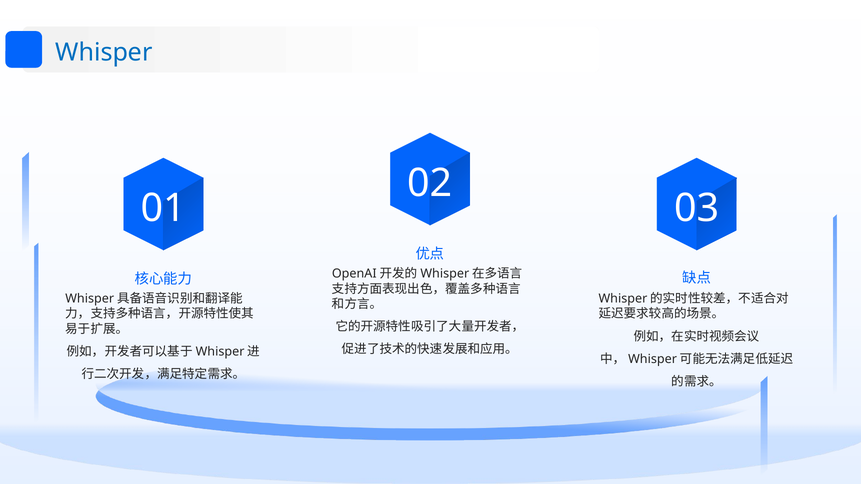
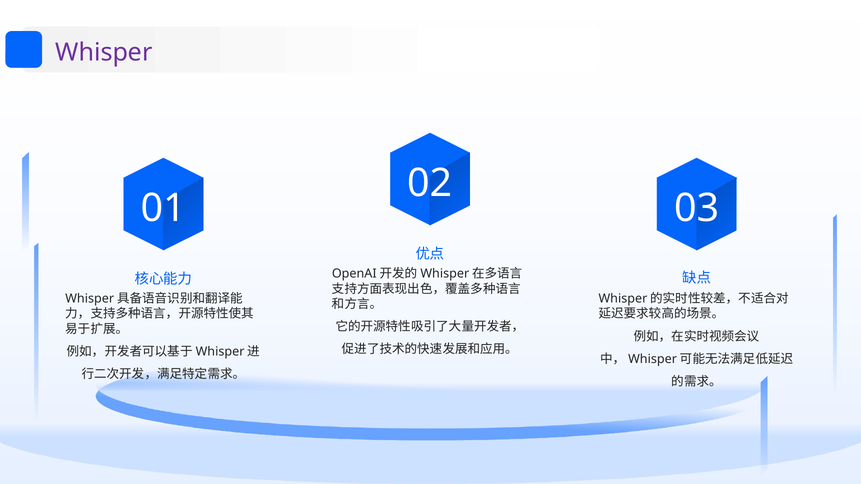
Whisper colour: blue -> purple (104, 53)
